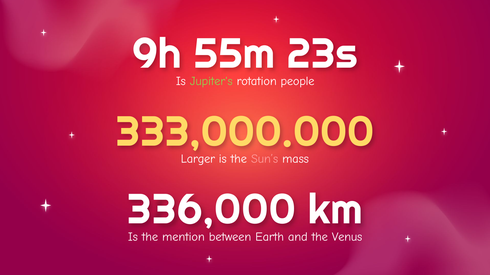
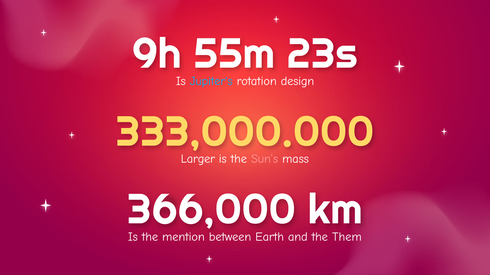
Jupiter's colour: light green -> light blue (211, 81)
people: people -> design (297, 81)
336,000: 336,000 -> 366,000 (212, 210)
Venus: Venus -> Them (347, 237)
